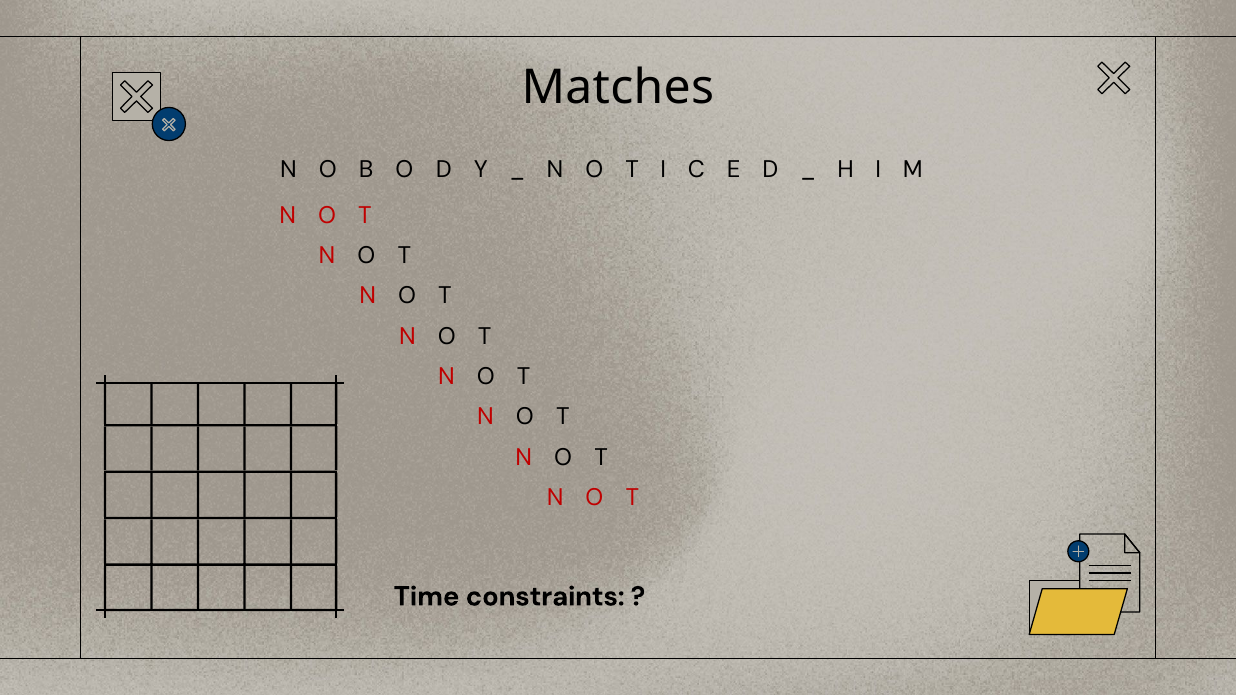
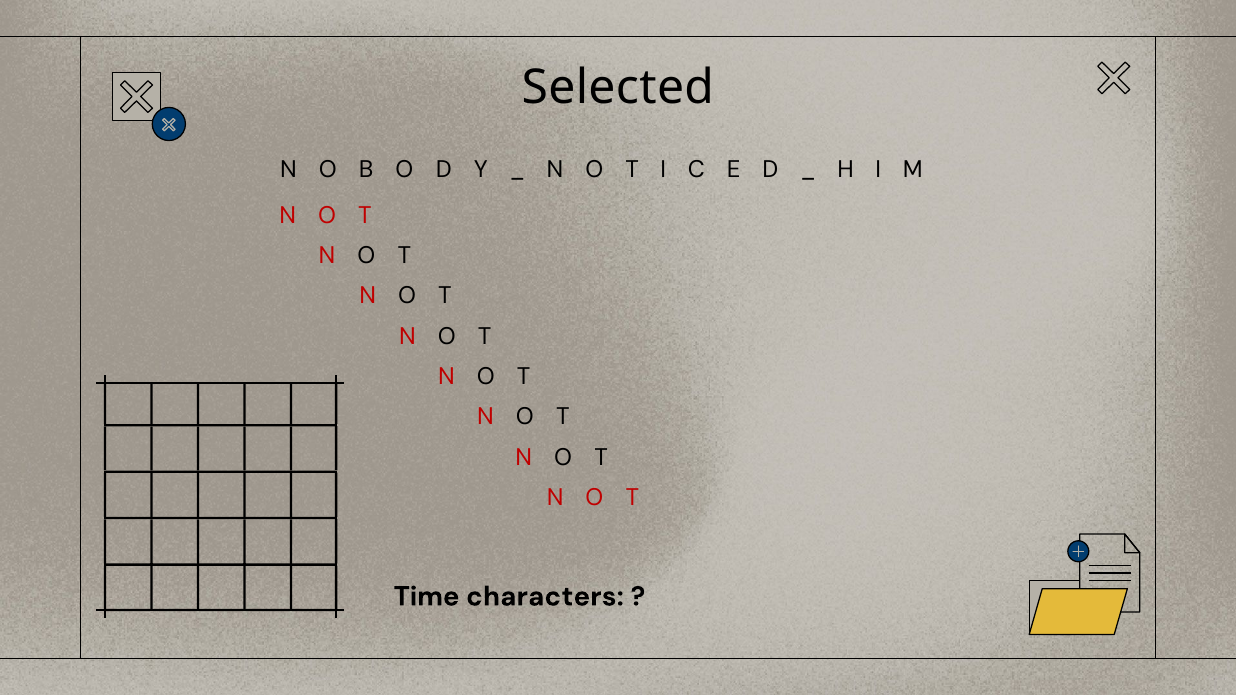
Matches: Matches -> Selected (618, 87)
constraints: constraints -> characters (545, 597)
